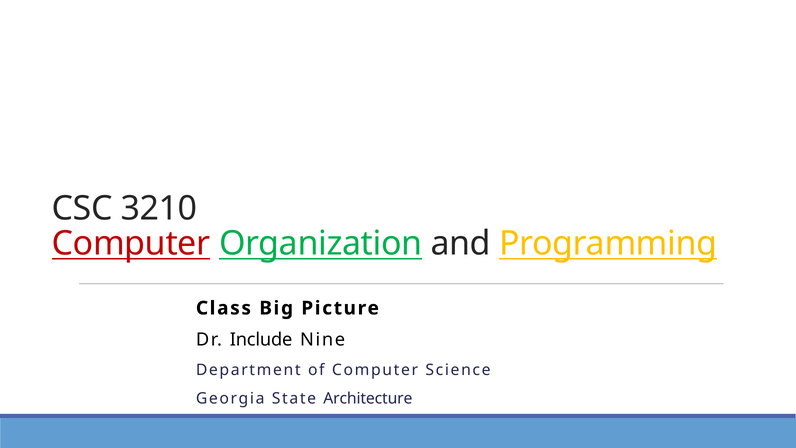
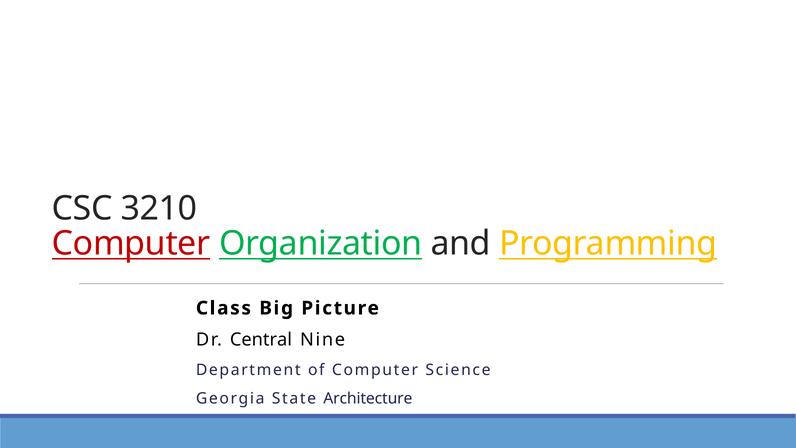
Include: Include -> Central (261, 340)
